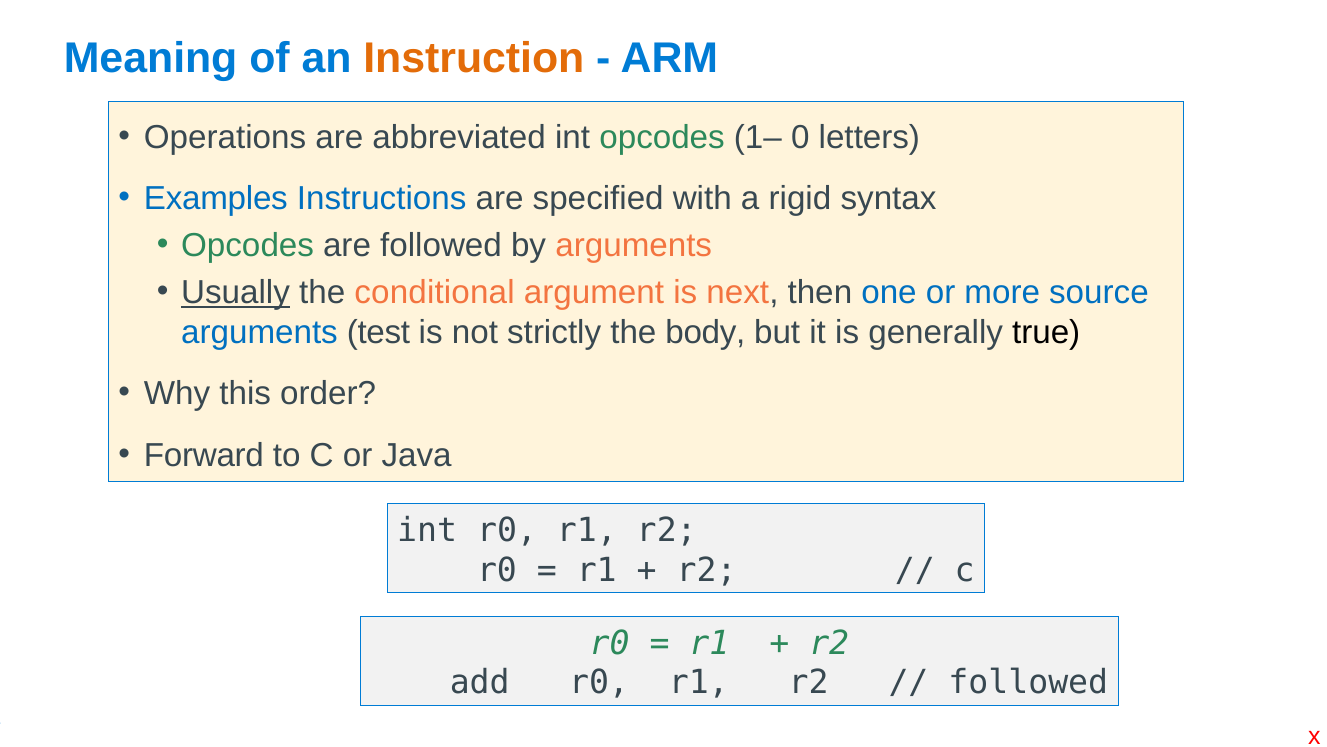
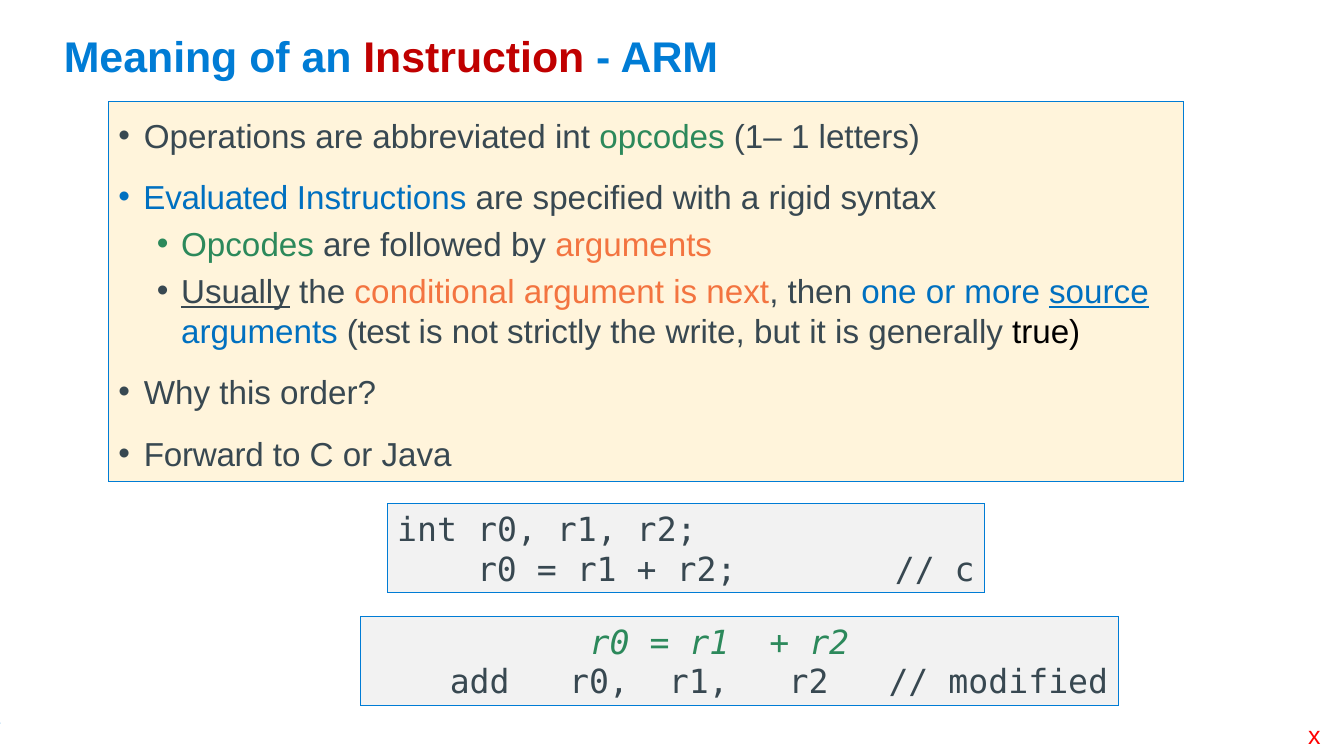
Instruction colour: orange -> red (474, 58)
0: 0 -> 1 (800, 137)
Examples: Examples -> Evaluated (216, 199)
source underline: none -> present (1099, 292)
body: body -> write (705, 332)
followed: followed -> modified (1028, 683)
